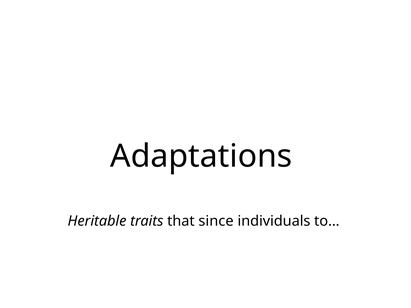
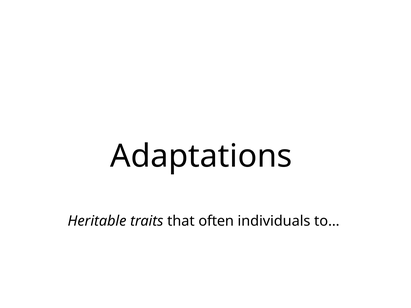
since: since -> often (216, 221)
